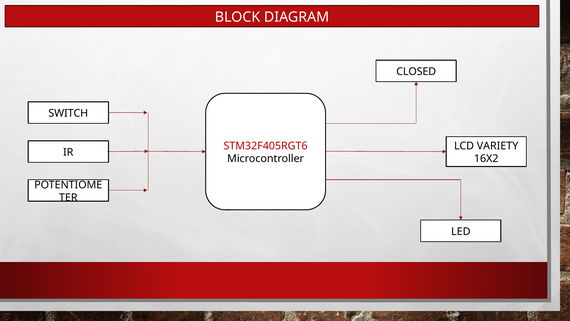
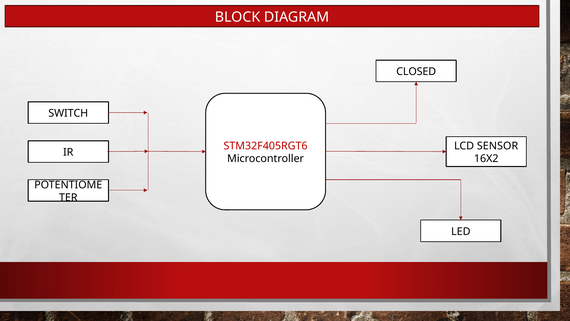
VARIETY: VARIETY -> SENSOR (498, 146)
